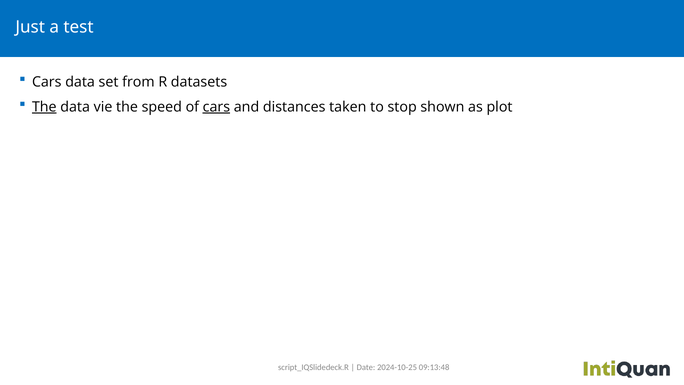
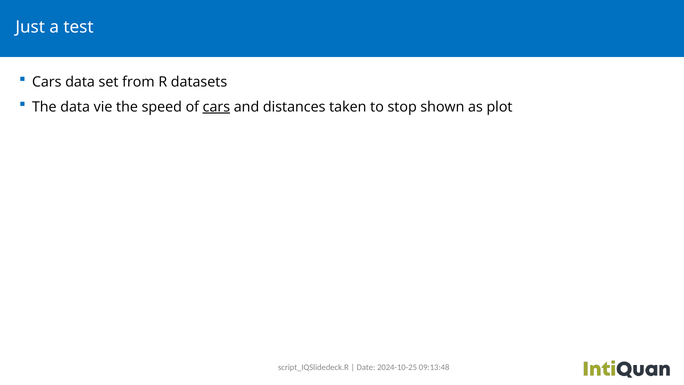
The underline: present -> none (44, 107)
